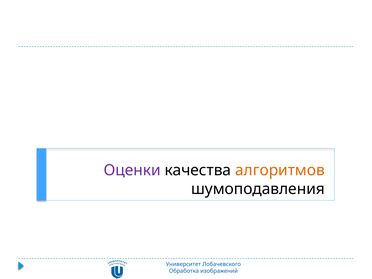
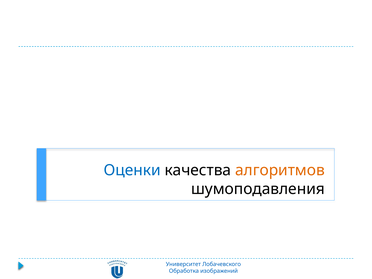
Оценки colour: purple -> blue (132, 170)
